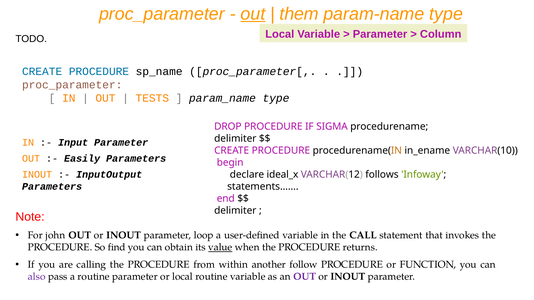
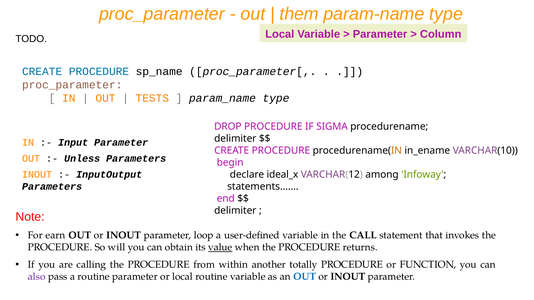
out underline: present -> none (253, 14)
Easily: Easily -> Unless (82, 159)
follows: follows -> among (382, 175)
john: john -> earn (55, 236)
find: find -> will (117, 248)
follow: follow -> totally (304, 265)
OUT colour: purple -> blue (305, 277)
